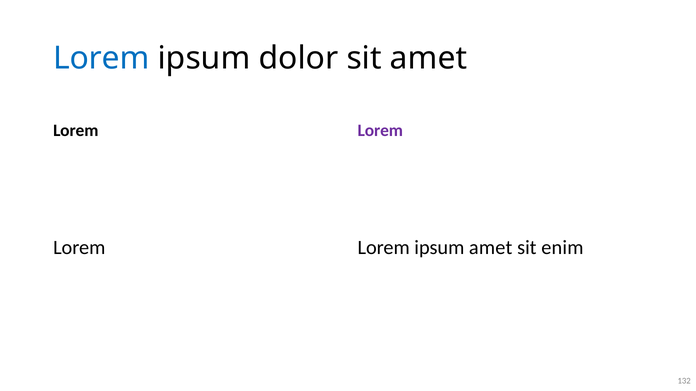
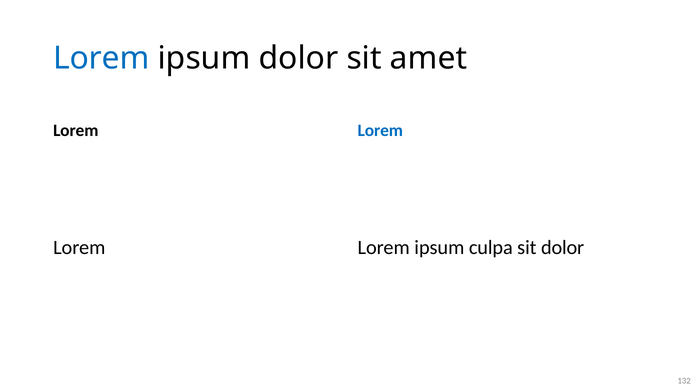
Lorem colour: purple -> blue (380, 131)
ipsum amet: amet -> culpa (491, 248)
sit enim: enim -> dolor (563, 248)
